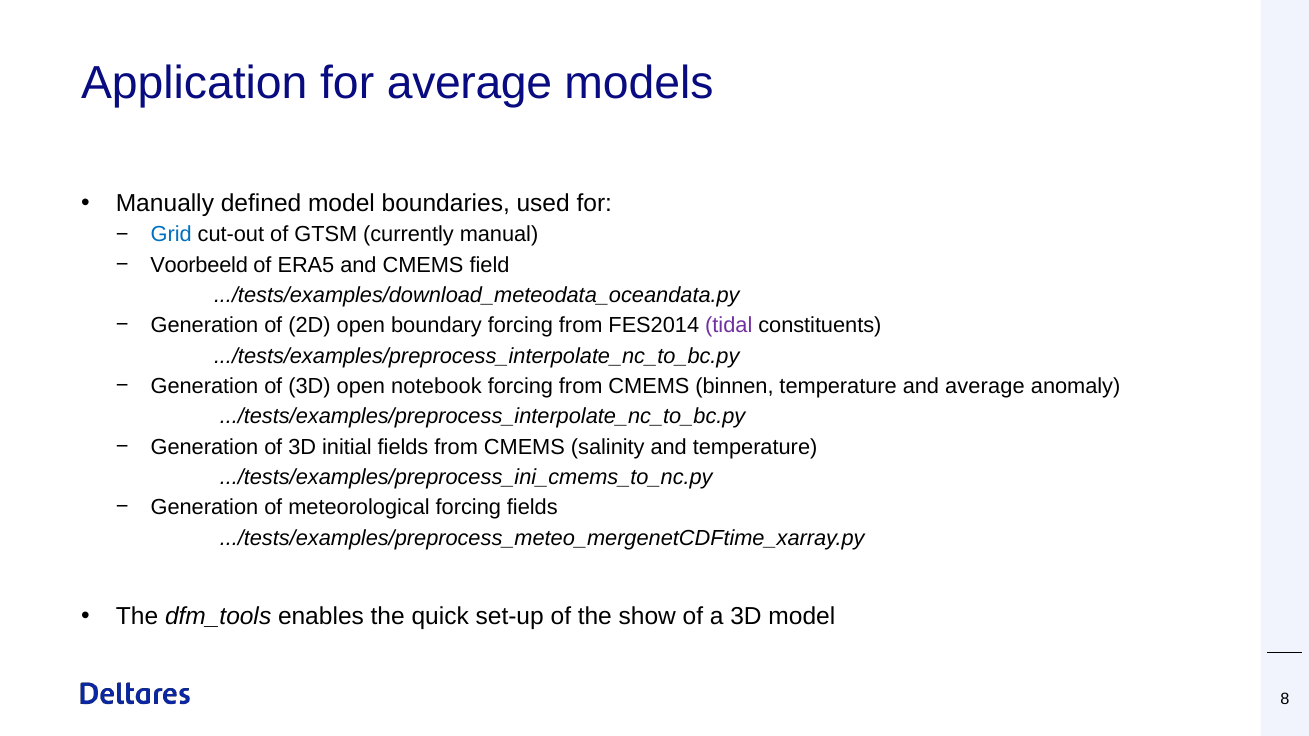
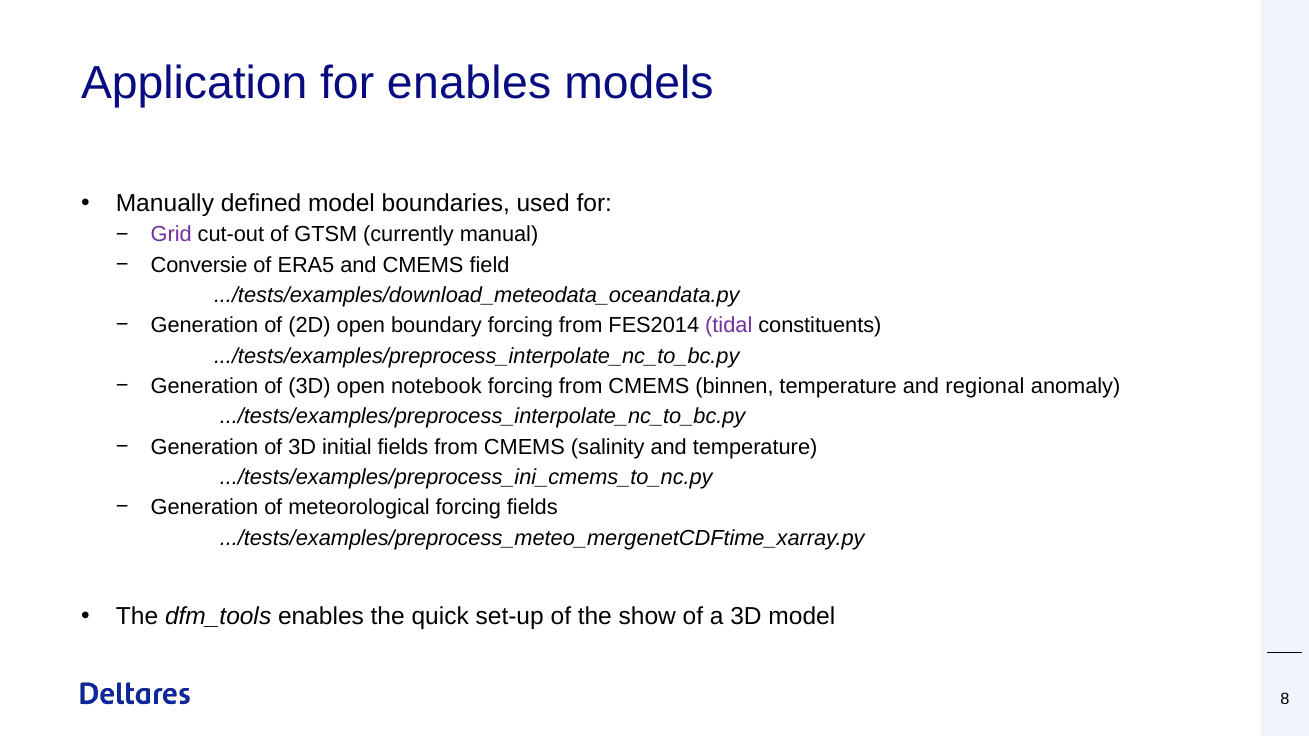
for average: average -> enables (469, 83)
Grid colour: blue -> purple (171, 235)
Voorbeeld: Voorbeeld -> Conversie (199, 265)
and average: average -> regional (985, 387)
